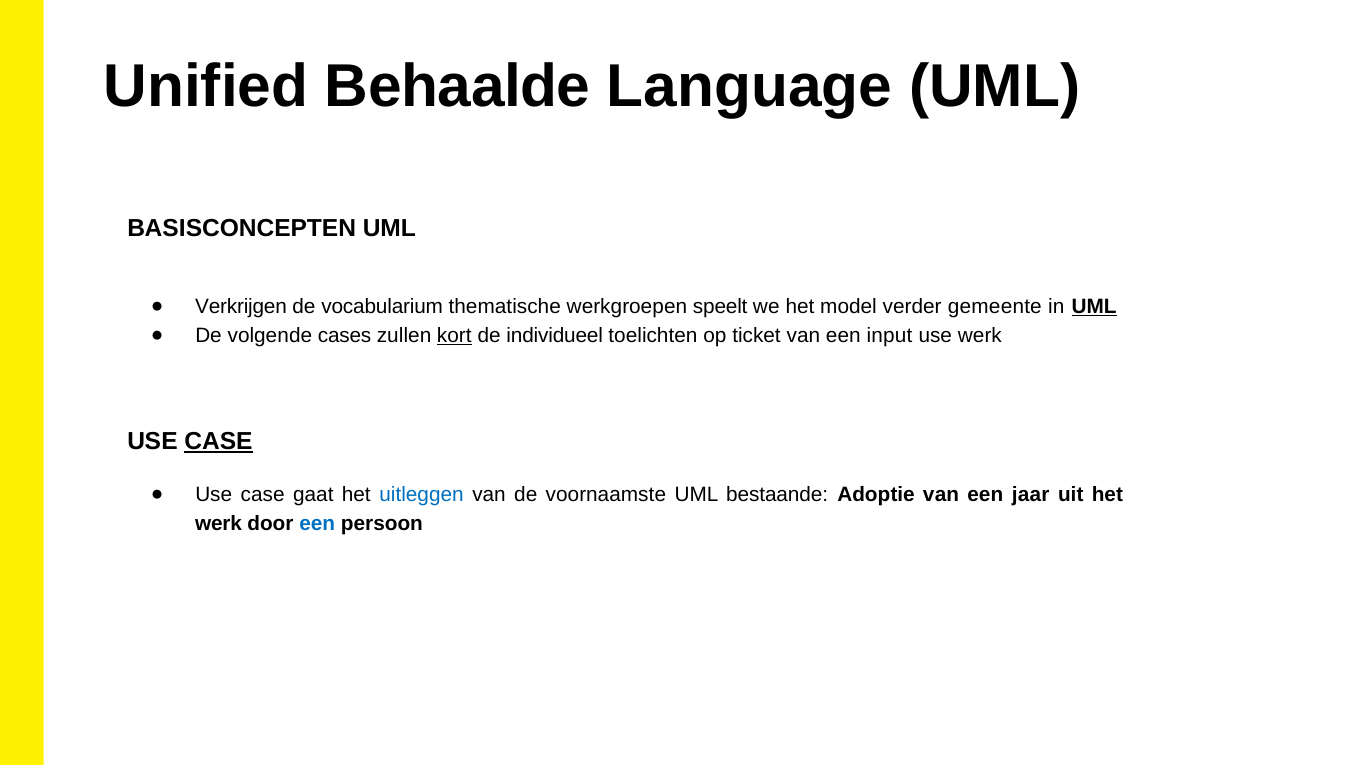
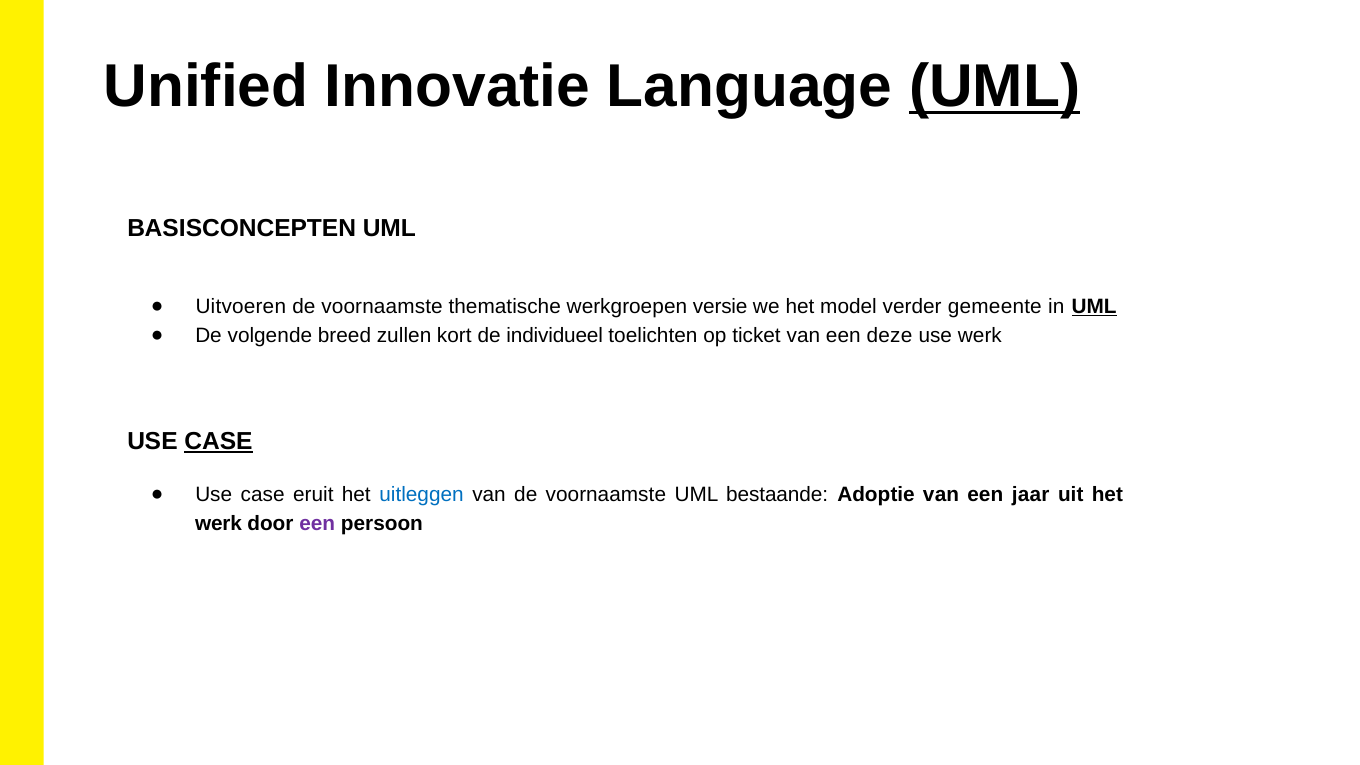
Behaalde: Behaalde -> Innovatie (458, 86)
UML underline: none -> present (995, 86)
Verkrijgen: Verkrijgen -> Uitvoeren (241, 307)
vocabularium: vocabularium -> voornaamste (382, 307)
speelt: speelt -> versie (720, 307)
cases: cases -> breed (345, 336)
kort underline: present -> none (454, 336)
input: input -> deze (889, 336)
gaat: gaat -> eruit (313, 495)
een colour: blue -> purple (317, 523)
